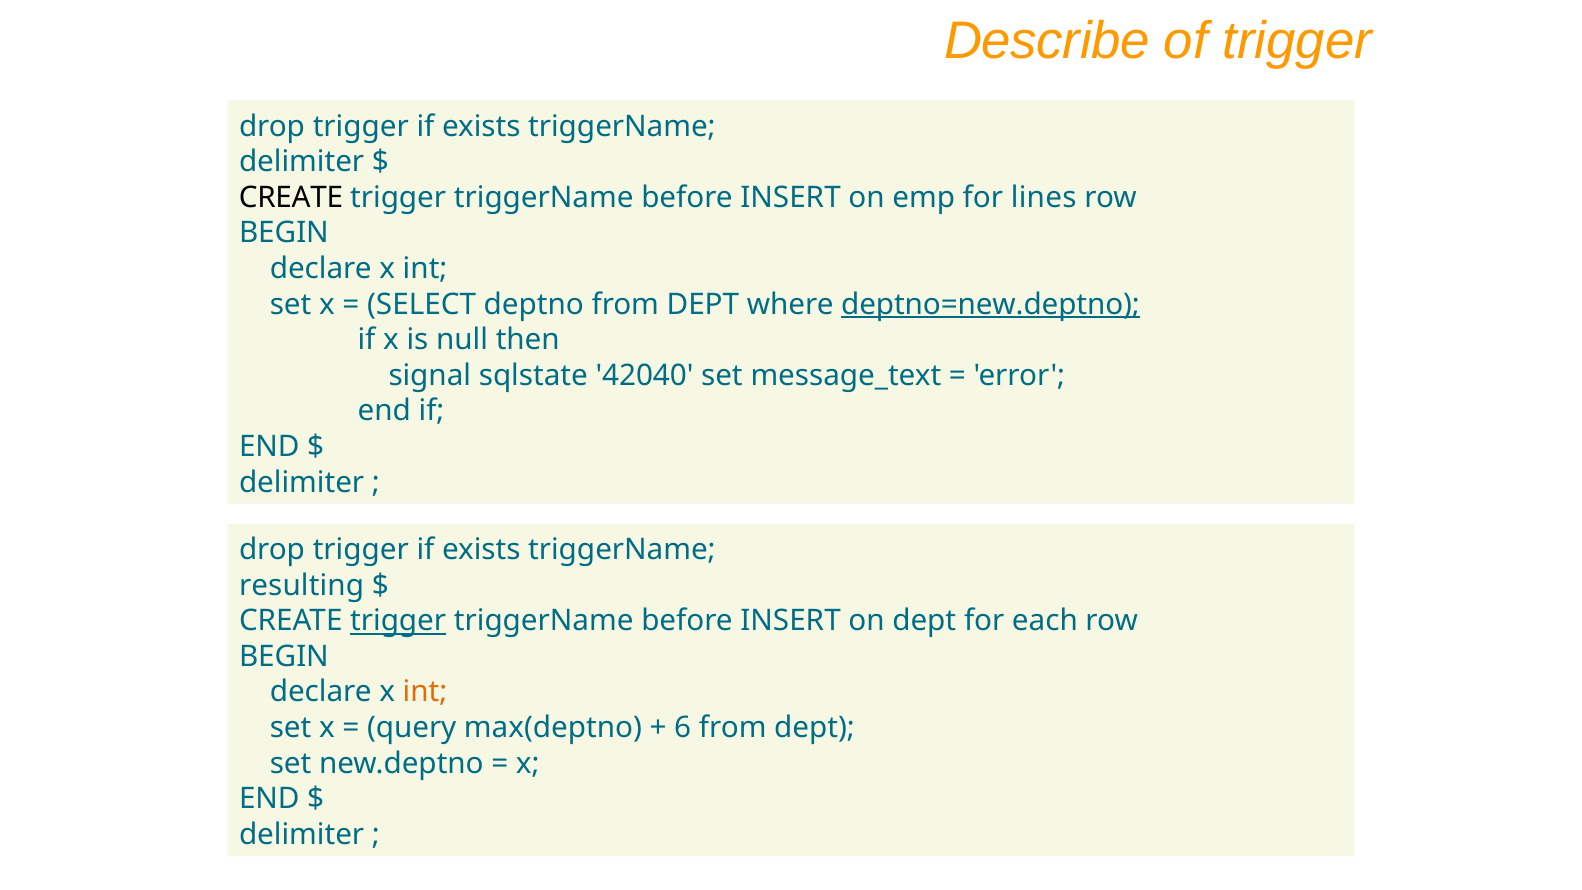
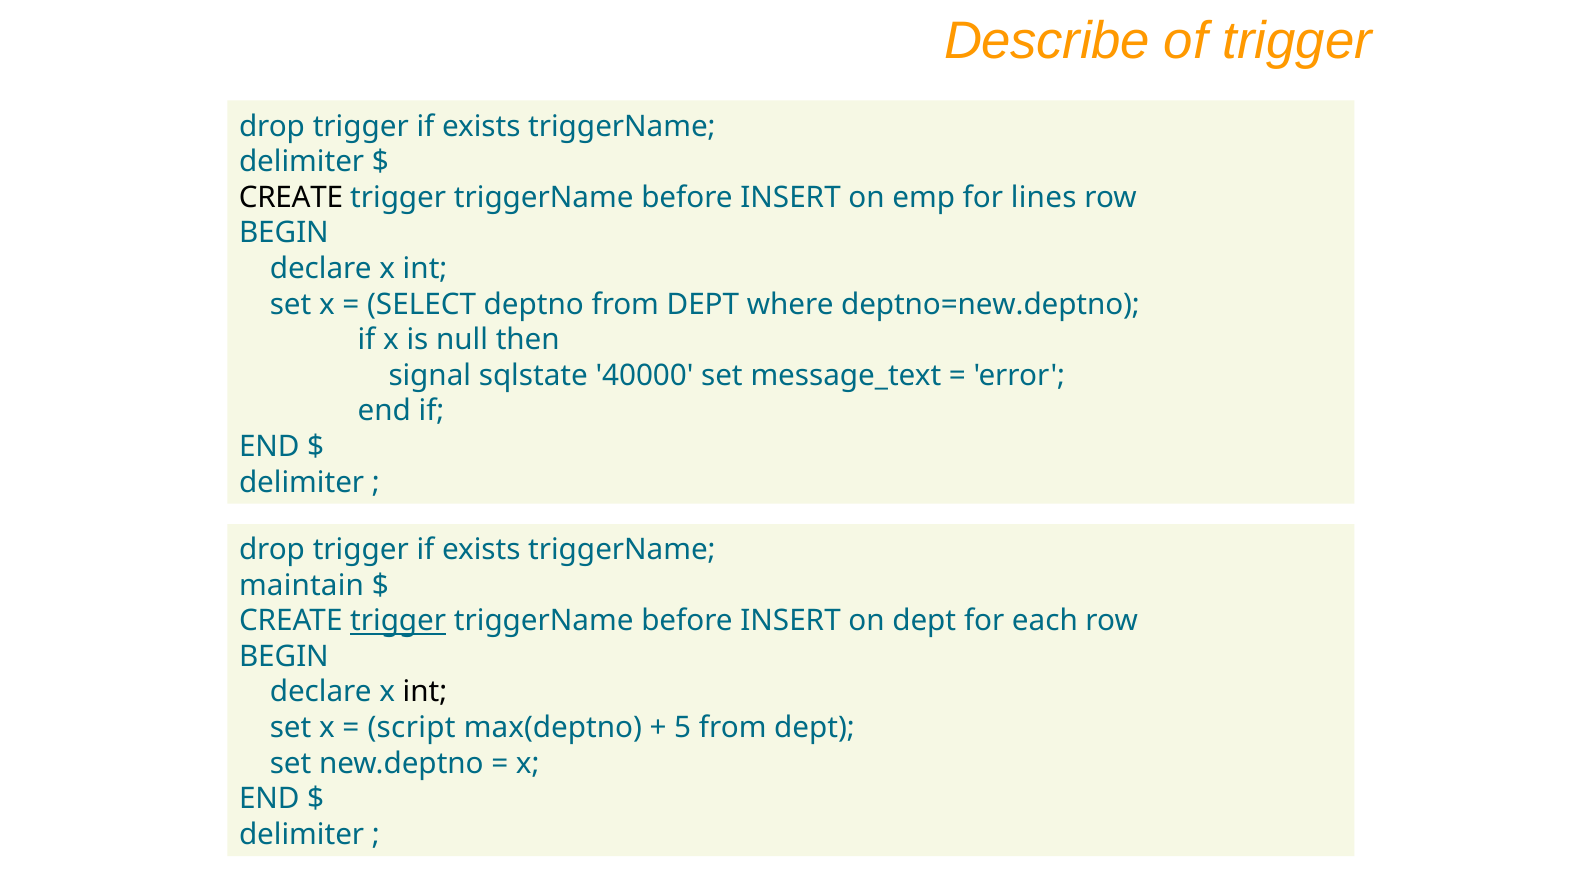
deptno=new.deptno underline: present -> none (991, 304)
42040: 42040 -> 40000 (644, 375)
resulting: resulting -> maintain (301, 585)
int colour: orange -> black (425, 692)
query: query -> script (412, 728)
6: 6 -> 5 (683, 728)
